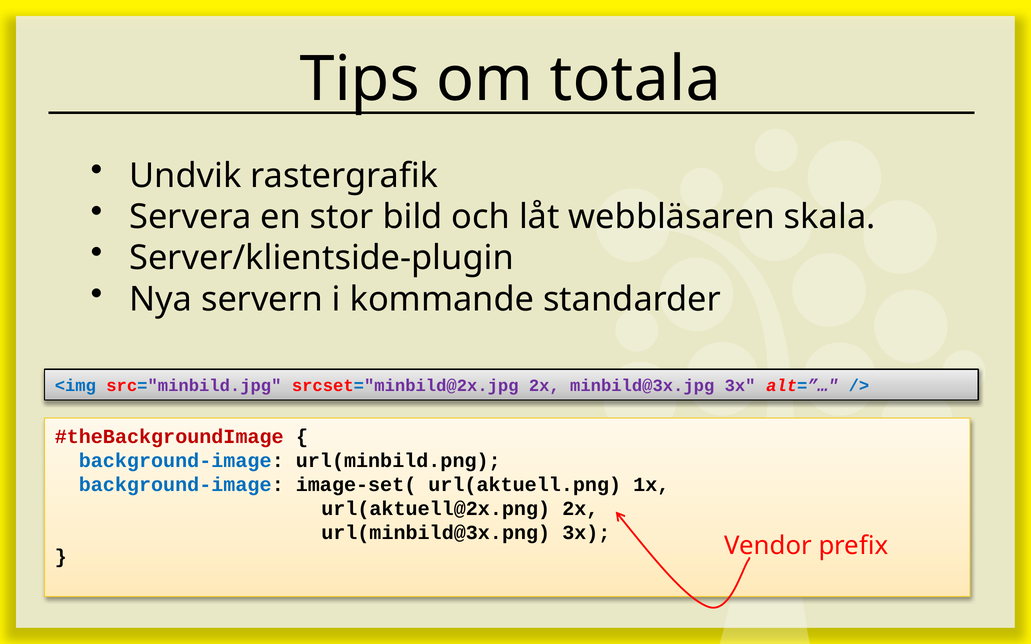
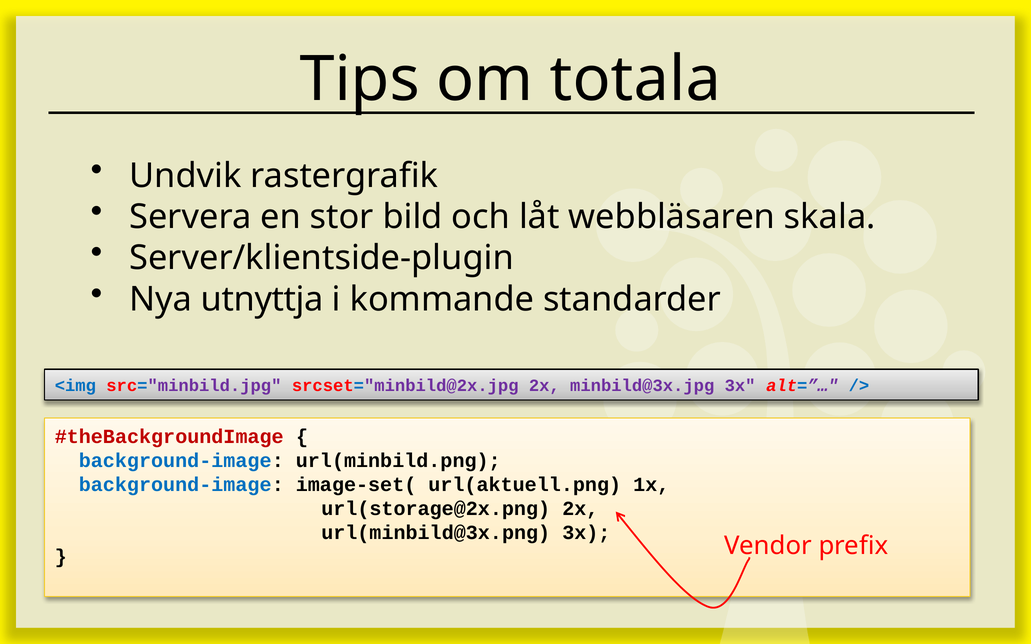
servern: servern -> utnyttja (262, 299)
url(aktuell@2x.png: url(aktuell@2x.png -> url(storage@2x.png (436, 509)
